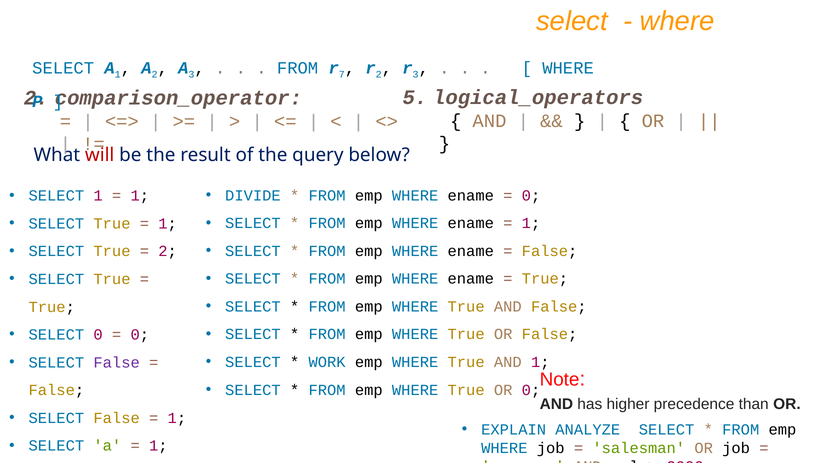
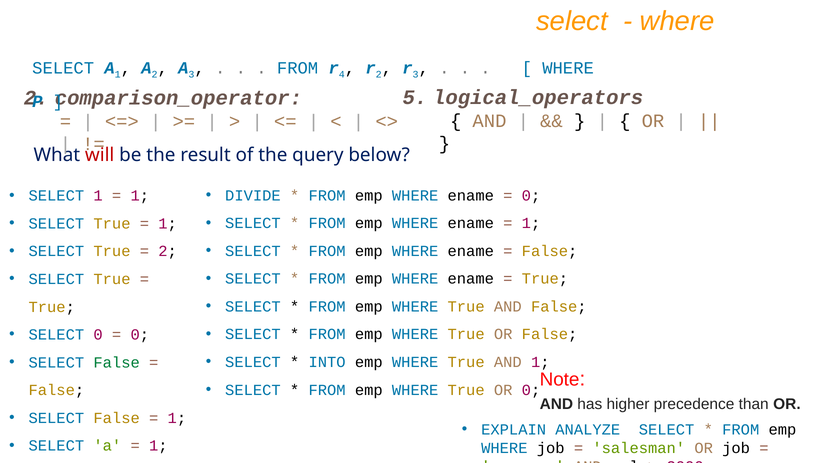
7: 7 -> 4 (342, 75)
WORK: WORK -> INTO (327, 363)
False colour: purple -> green (117, 363)
